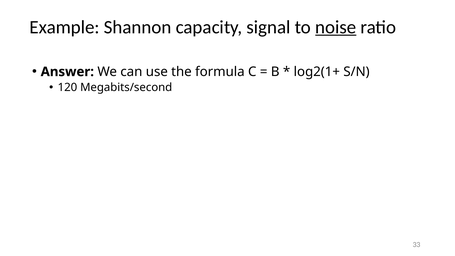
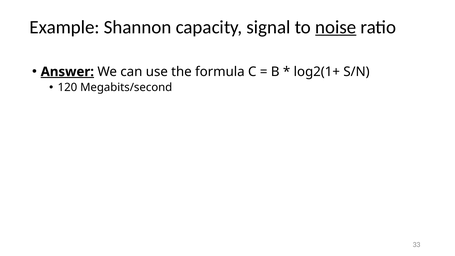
Answer underline: none -> present (67, 72)
